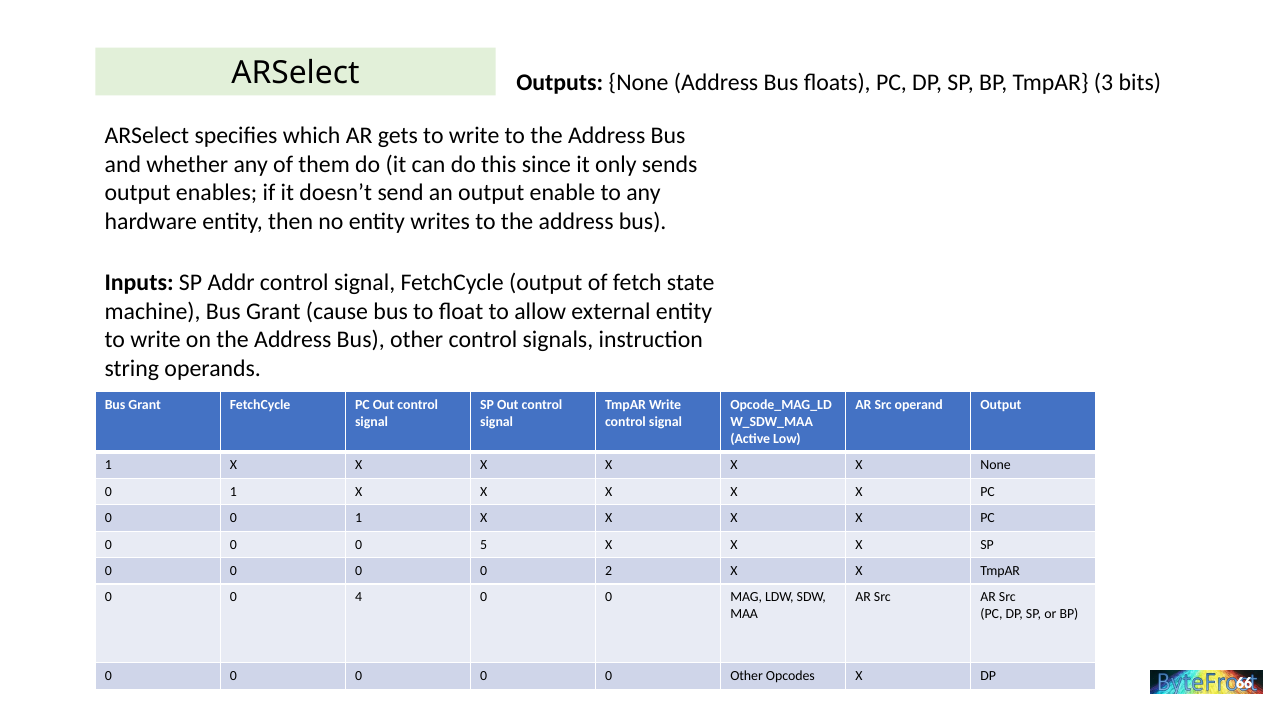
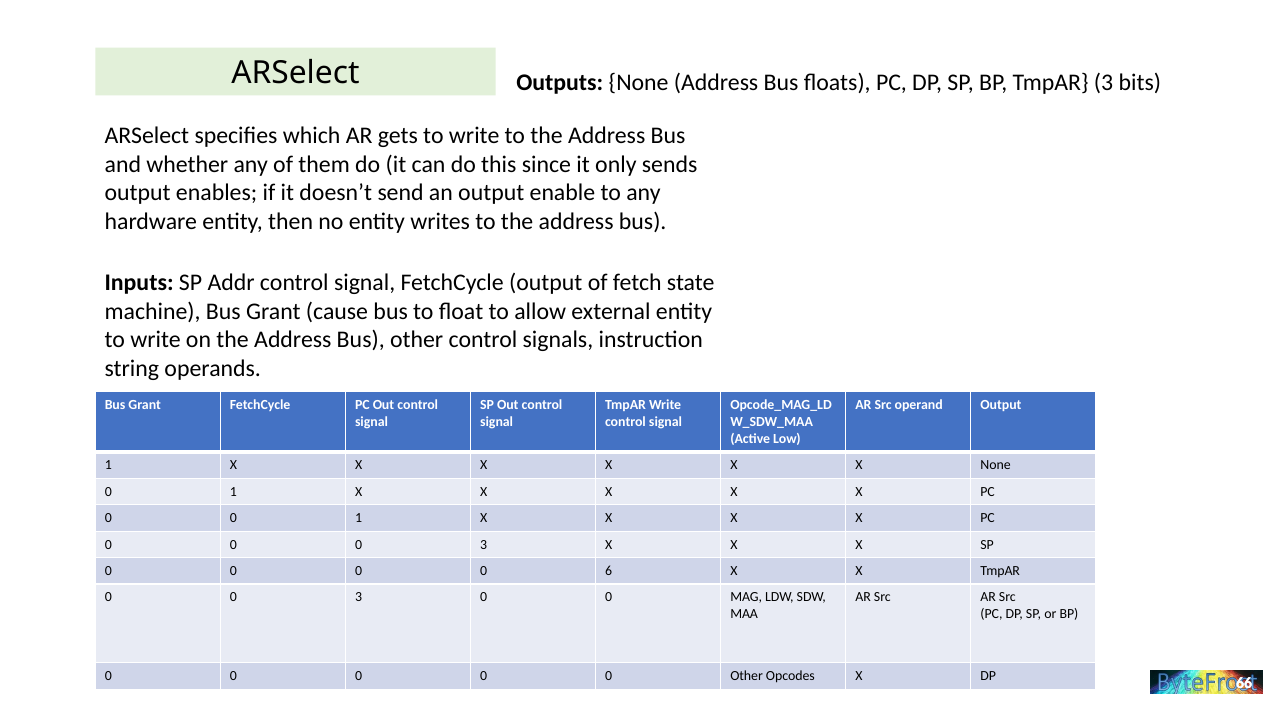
0 0 0 5: 5 -> 3 (484, 545)
2: 2 -> 6 (609, 571)
4: 4 -> 3 (359, 597)
